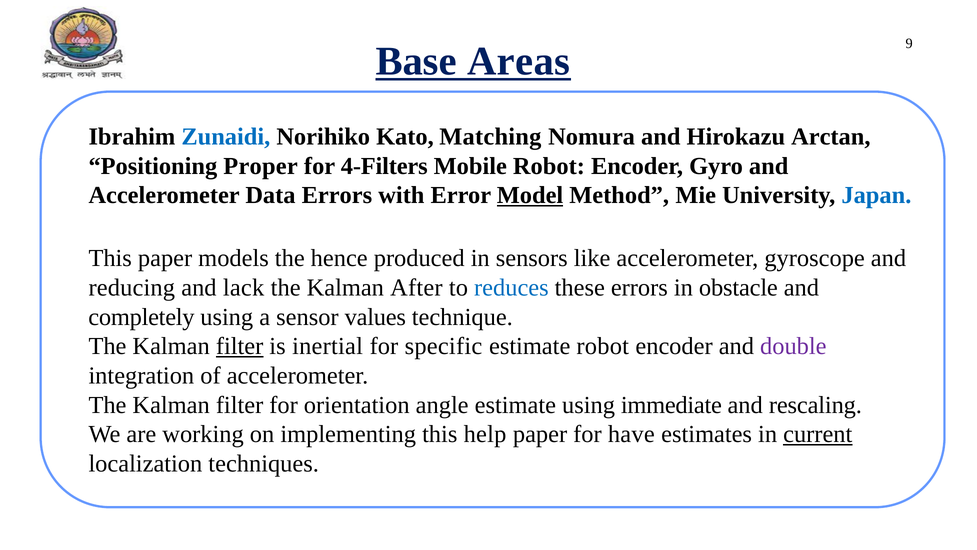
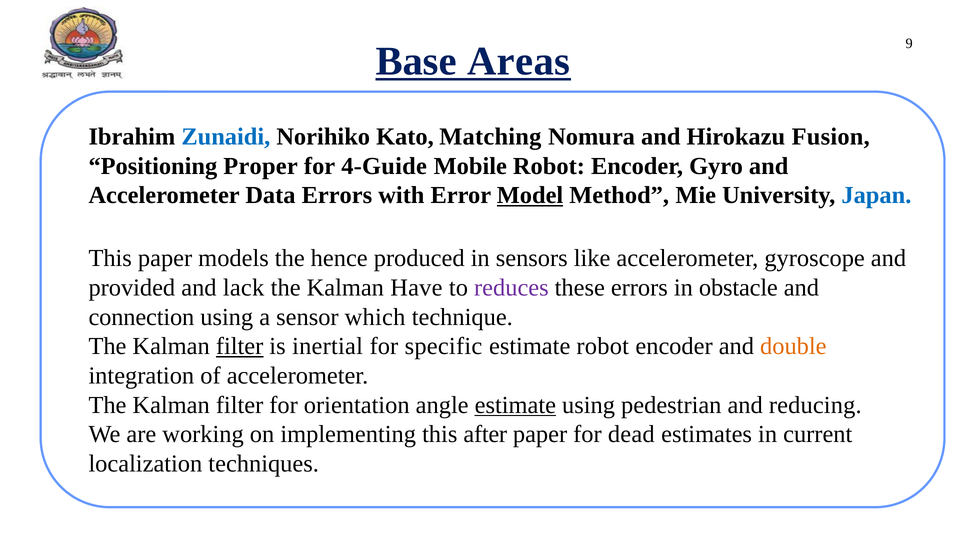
Arctan: Arctan -> Fusion (831, 137)
4-Filters: 4-Filters -> 4-Guide (384, 166)
reducing: reducing -> provided (132, 287)
After: After -> Have (416, 287)
reduces colour: blue -> purple (511, 287)
completely: completely -> connection (141, 317)
values: values -> which (375, 317)
double colour: purple -> orange (793, 346)
estimate underline: none -> present (515, 405)
immediate: immediate -> pedestrian (671, 405)
rescaling: rescaling -> reducing (815, 405)
help: help -> after (485, 434)
have: have -> dead (631, 434)
current underline: present -> none (818, 434)
